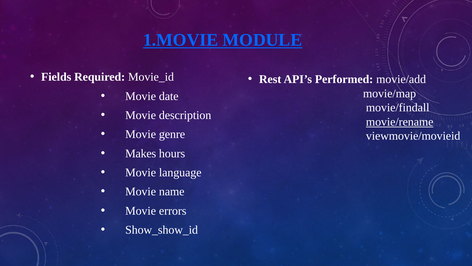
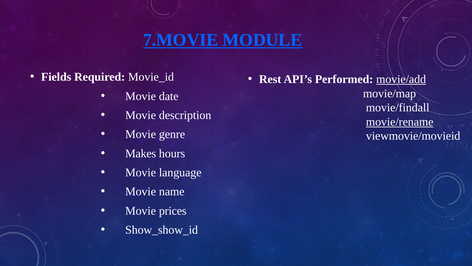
1.MOVIE: 1.MOVIE -> 7.MOVIE (181, 40)
movie/add underline: none -> present (401, 79)
errors: errors -> prices (173, 210)
